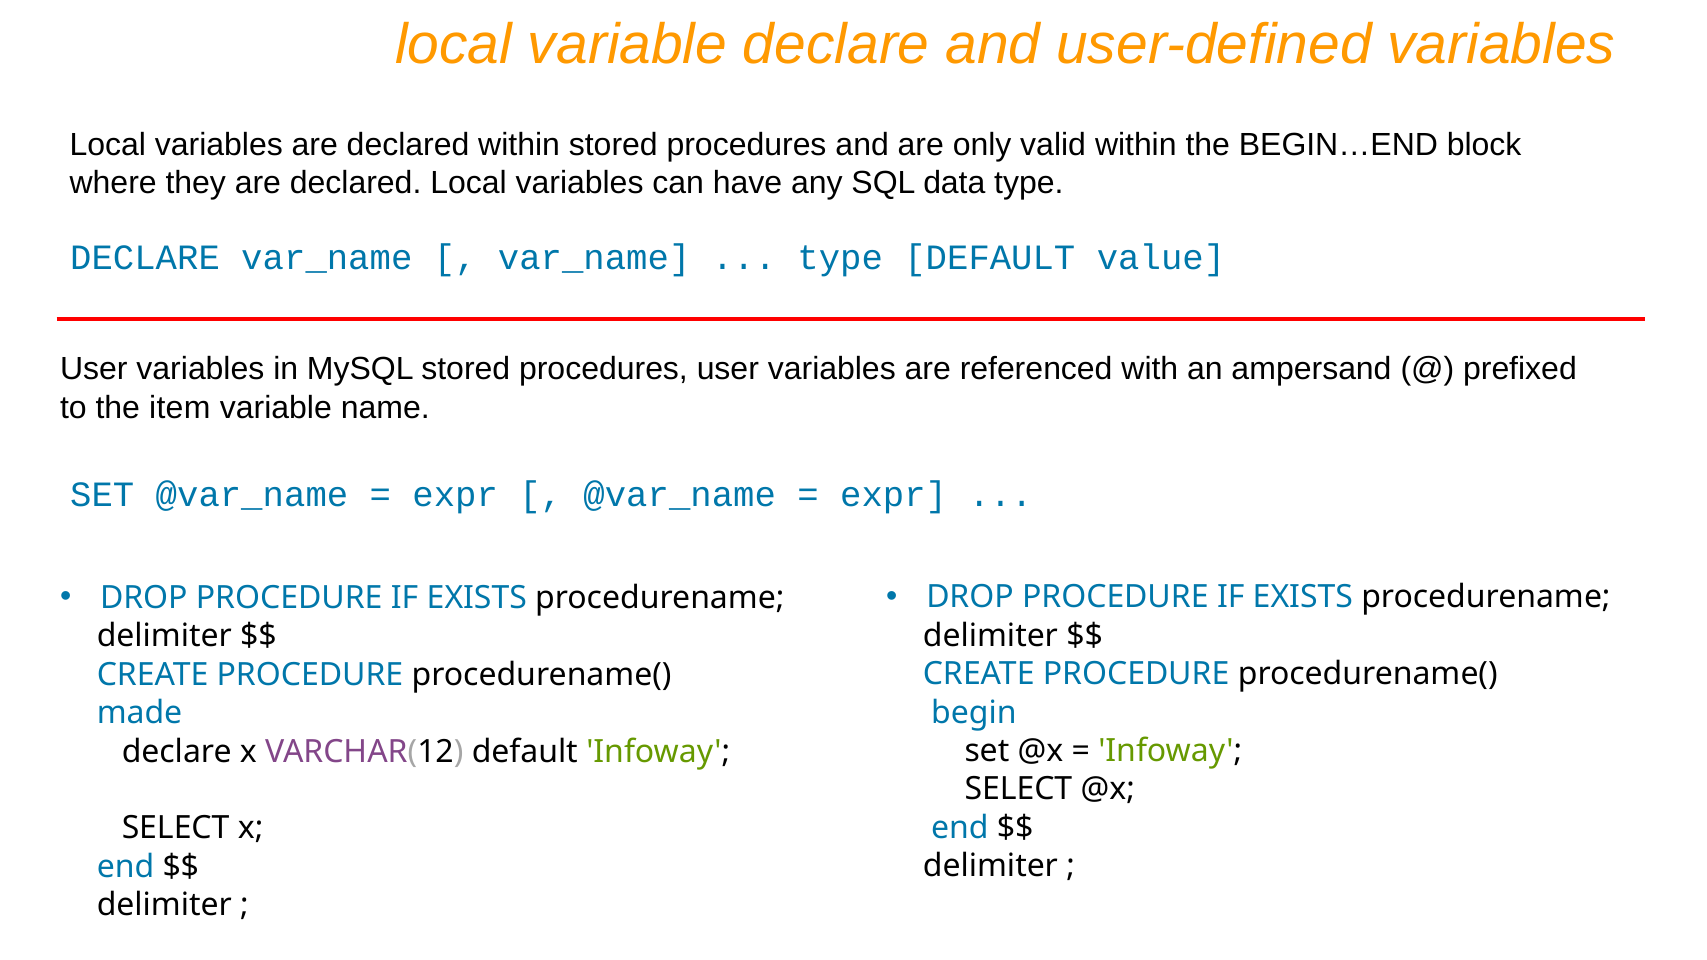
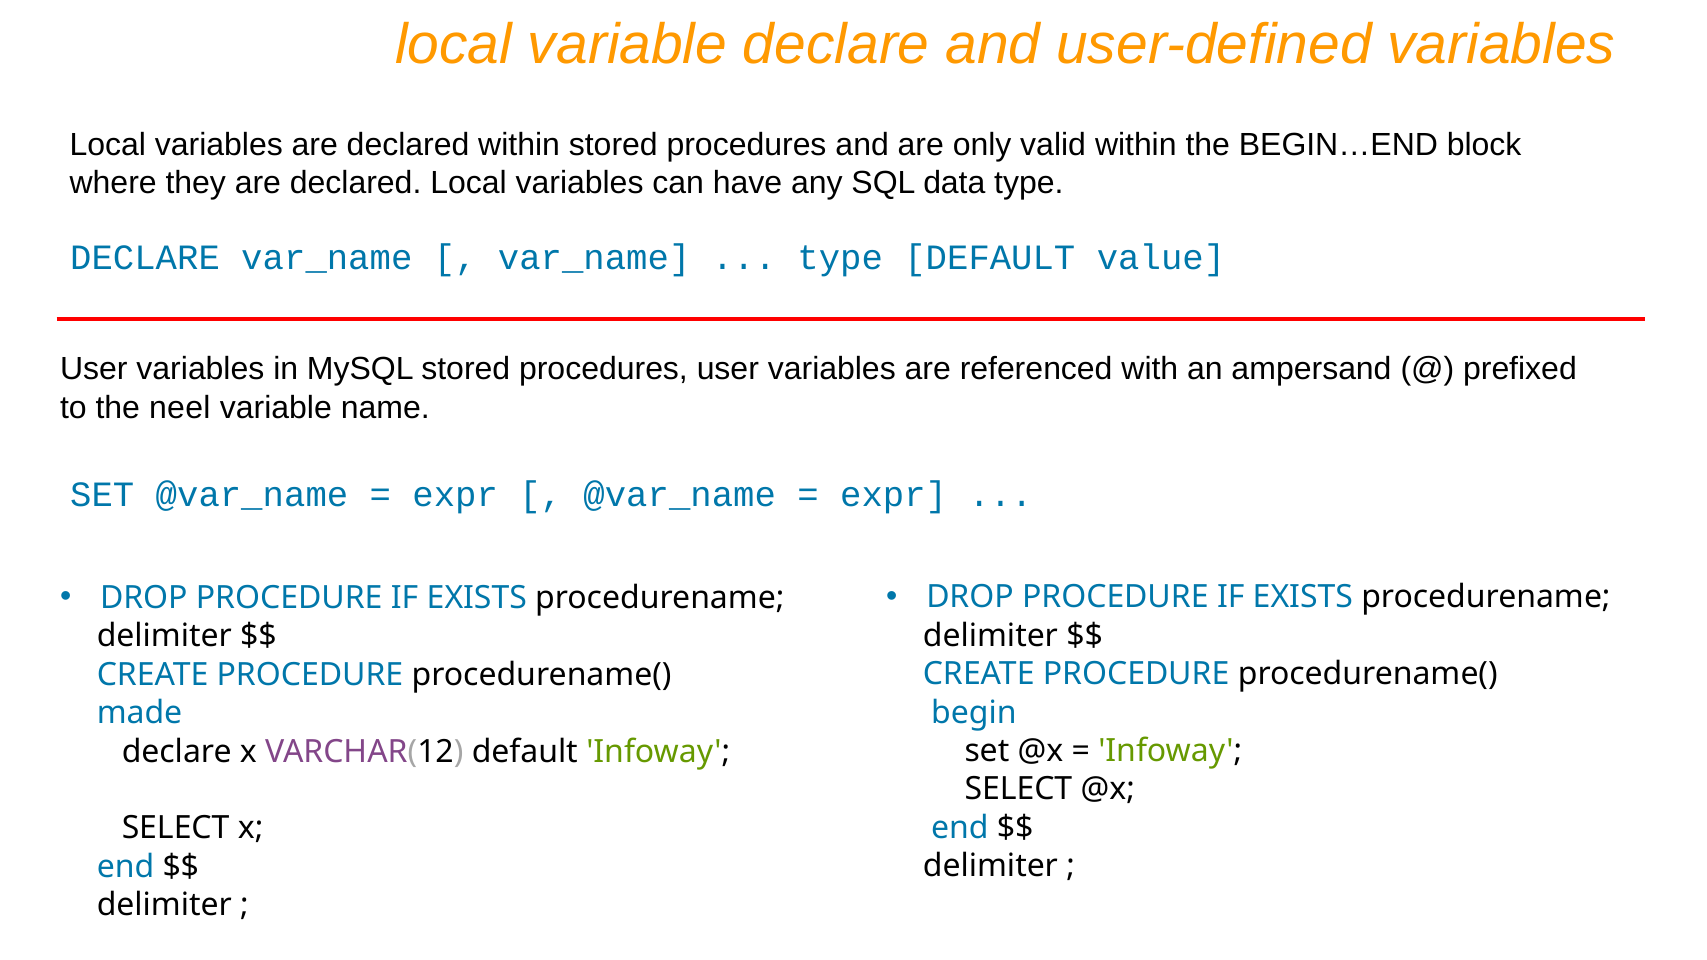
item: item -> neel (180, 408)
